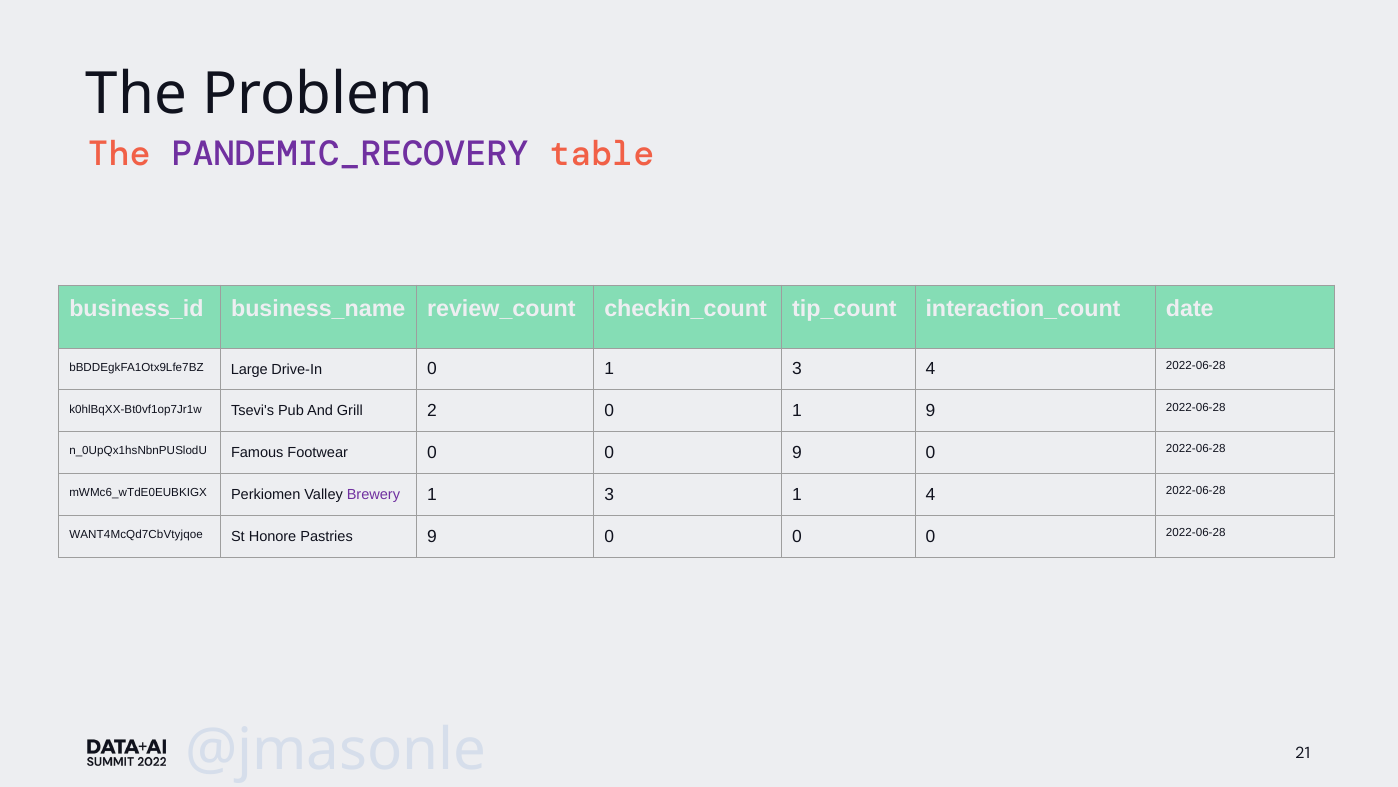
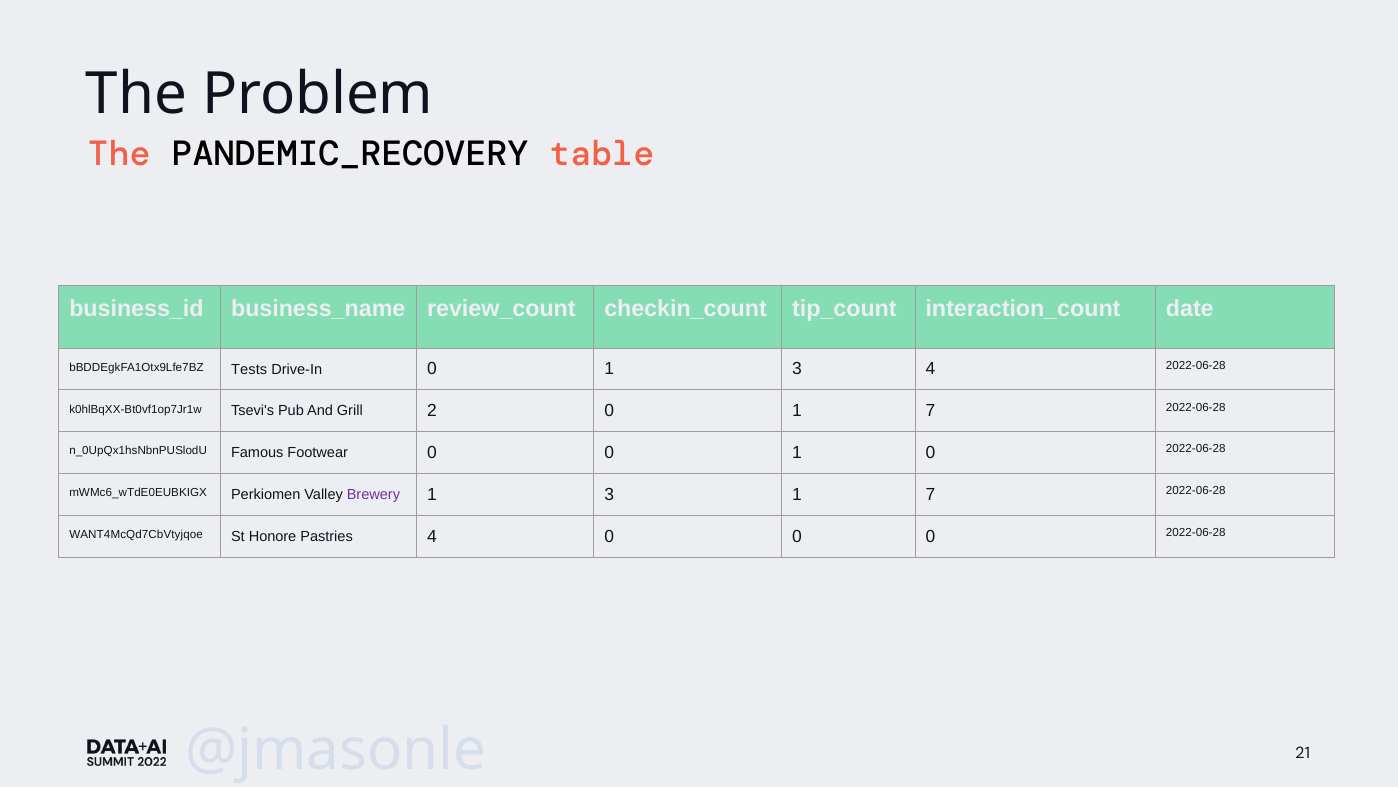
PANDEMIC_RECOVERY colour: purple -> black (350, 153)
Large: Large -> Tests (249, 369)
0 1 9: 9 -> 7 (931, 410)
0 0 9: 9 -> 1 (797, 452)
3 1 4: 4 -> 7 (931, 494)
Pastries 9: 9 -> 4 (432, 536)
